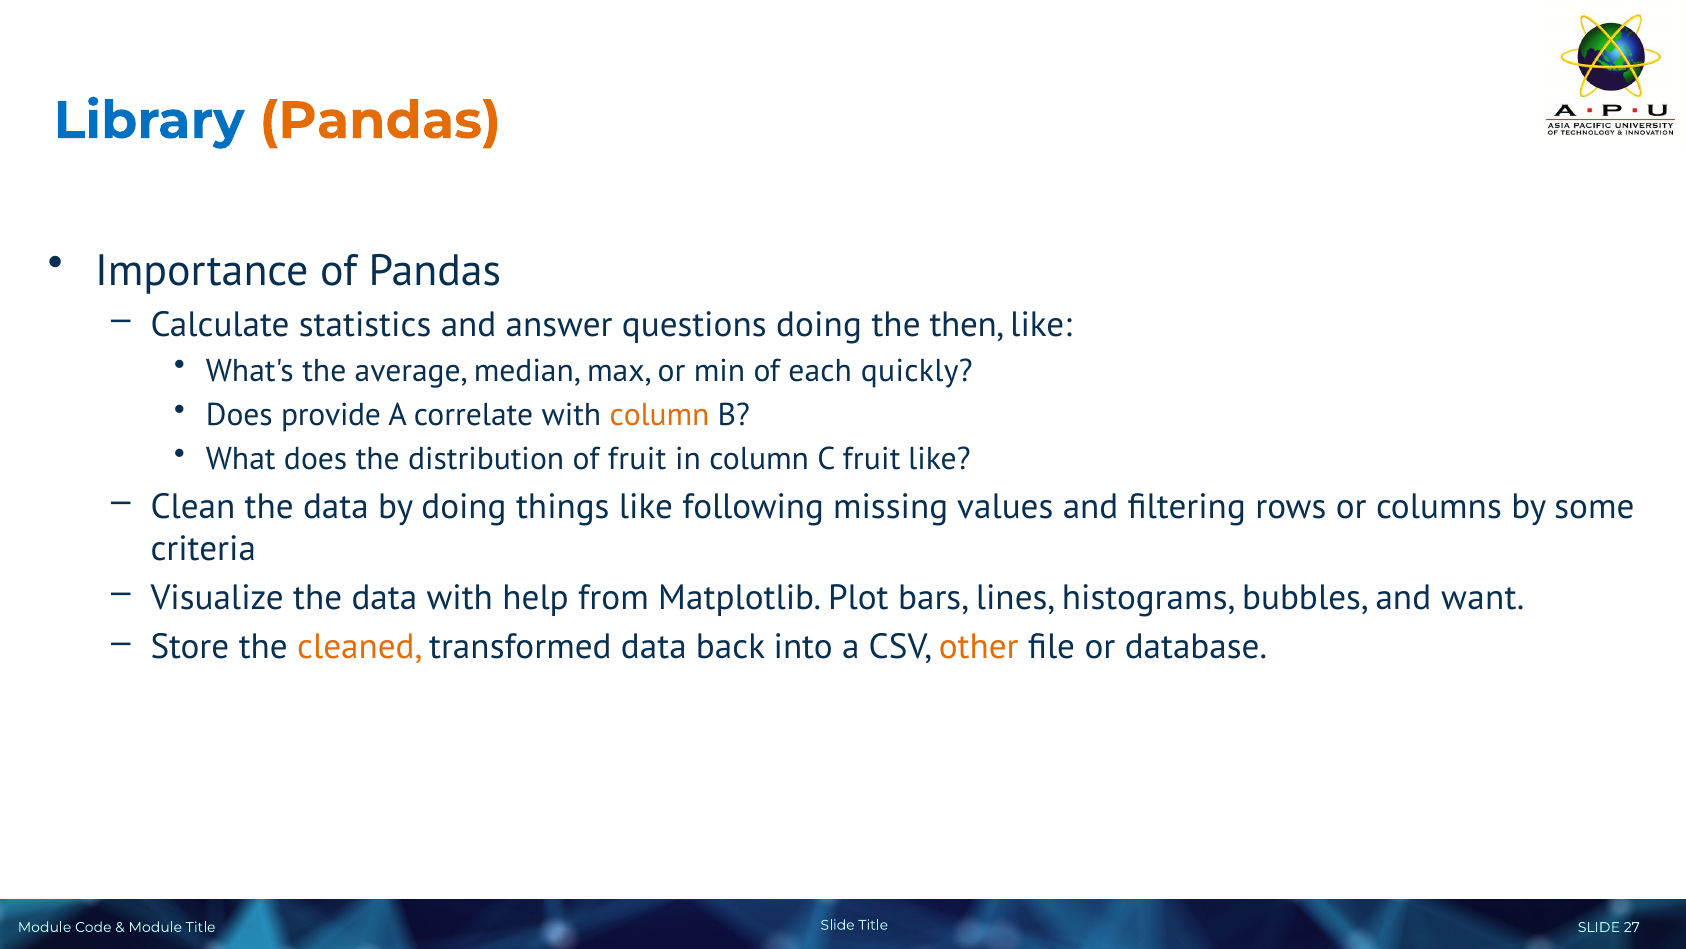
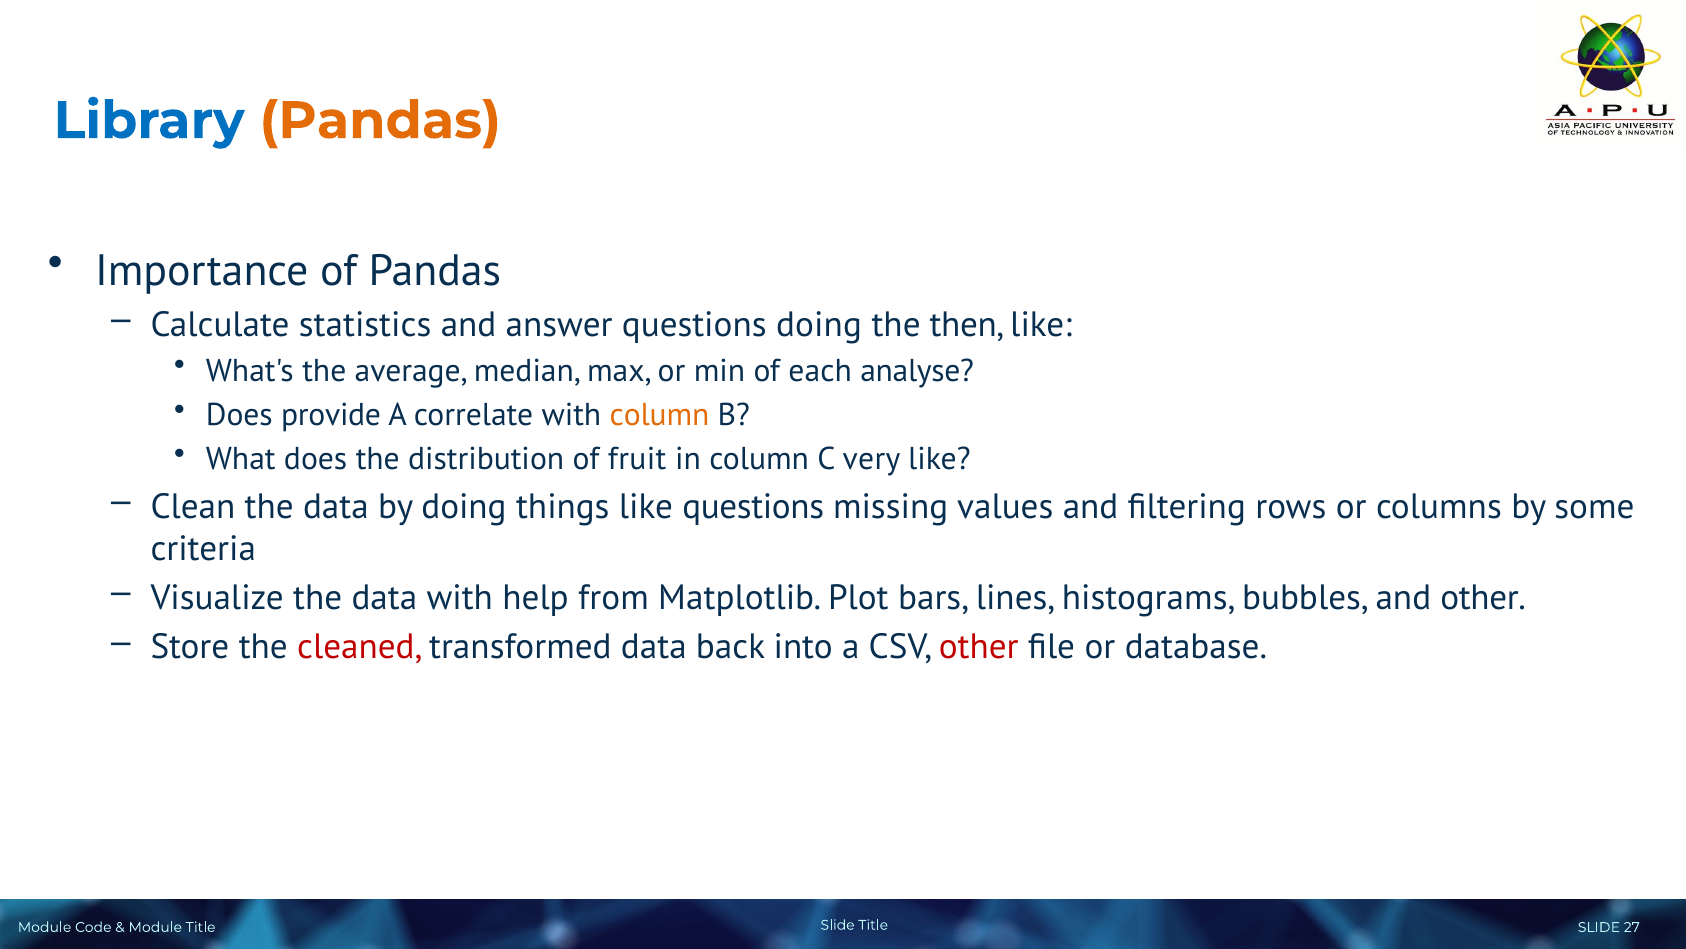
quickly: quickly -> analyse (917, 370)
C fruit: fruit -> very (872, 459)
like following: following -> questions (753, 506)
and want: want -> other (1483, 598)
cleaned colour: orange -> red (360, 647)
other colour: orange -> red (979, 647)
